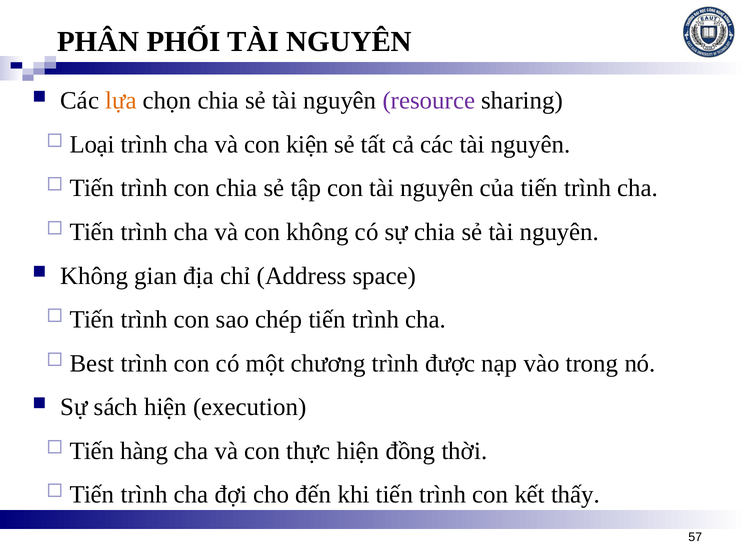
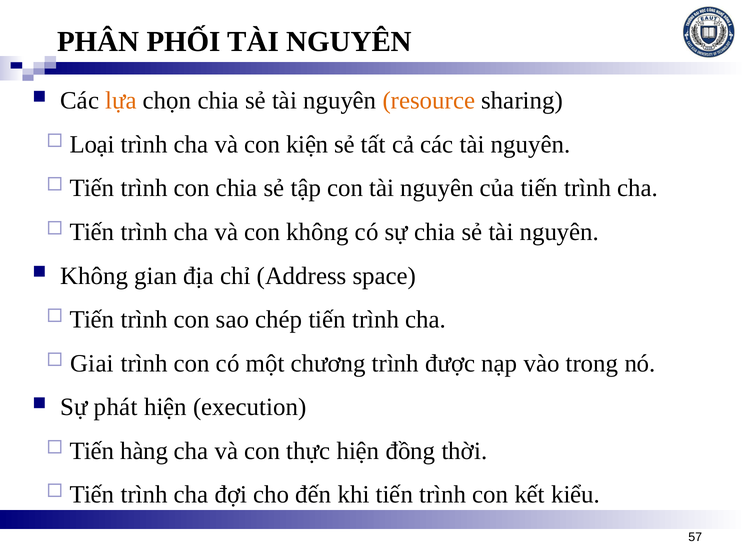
resource colour: purple -> orange (429, 101)
Best: Best -> Giai (92, 364)
sách: sách -> phát (116, 407)
thấy: thấy -> kiểu (576, 495)
